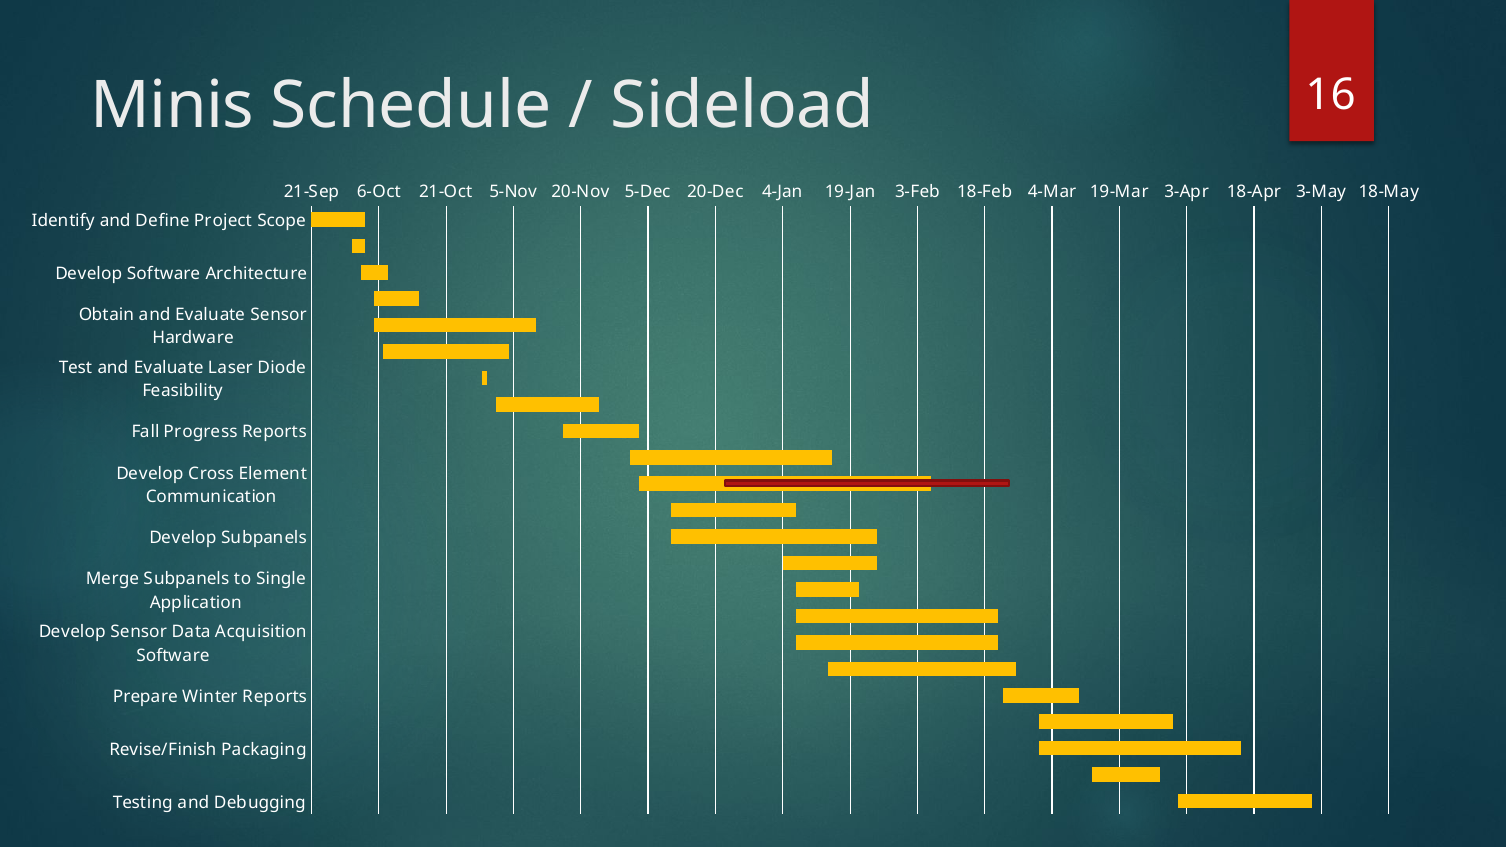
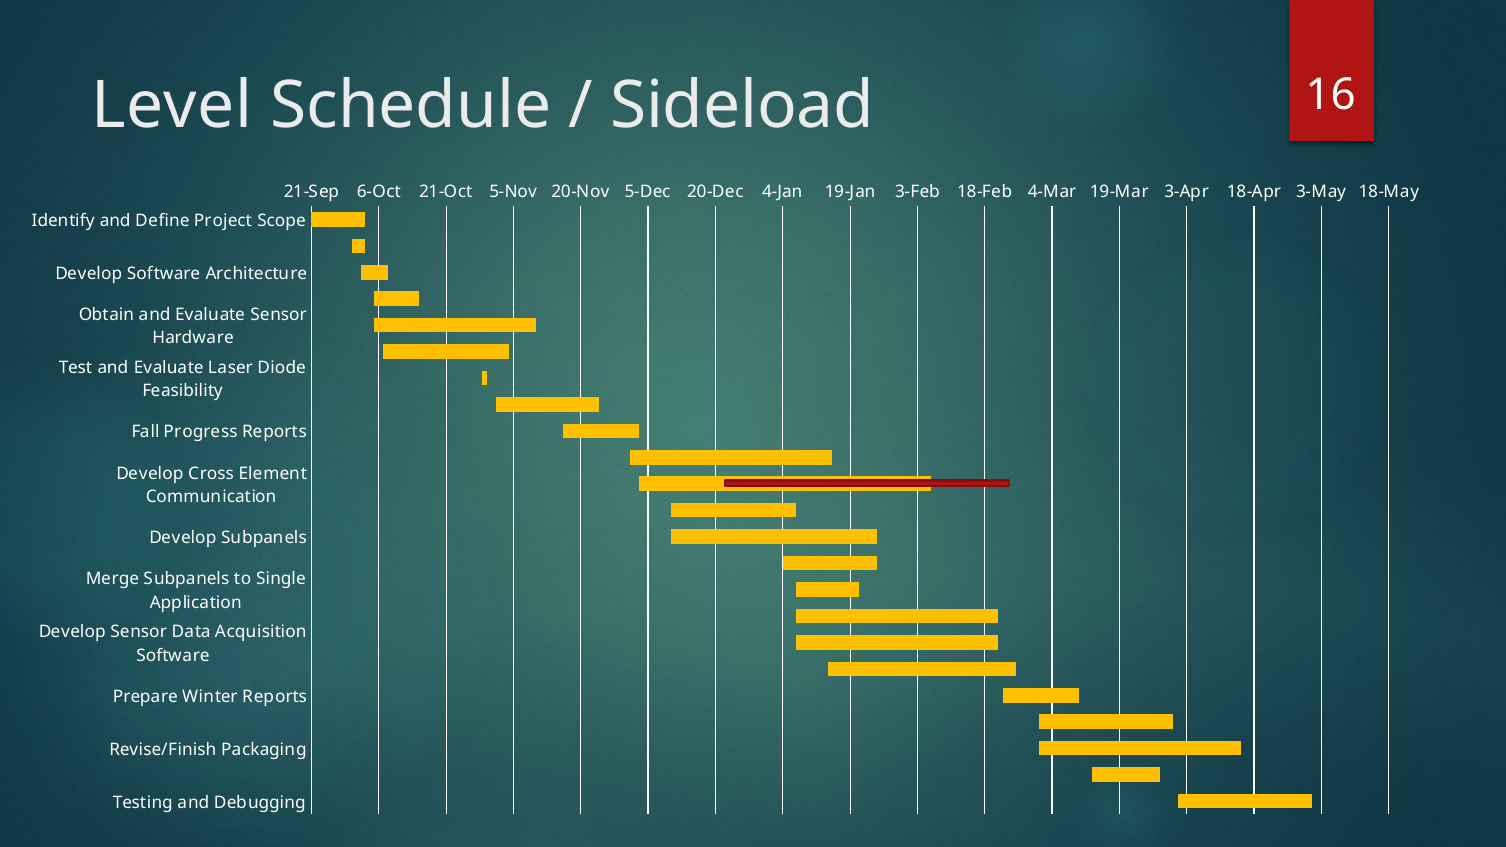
Minis: Minis -> Level (172, 106)
